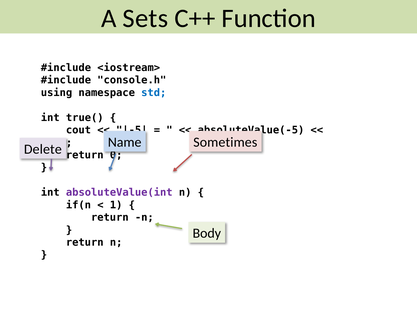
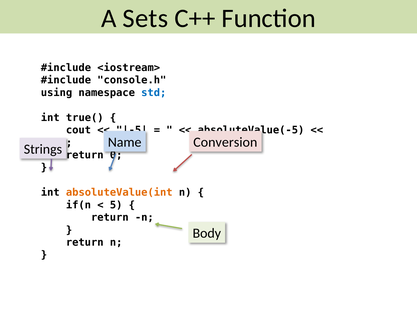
Sometimes: Sometimes -> Conversion (225, 143)
Delete: Delete -> Strings (43, 149)
absoluteValue(int colour: purple -> orange (119, 193)
1: 1 -> 5 (116, 205)
